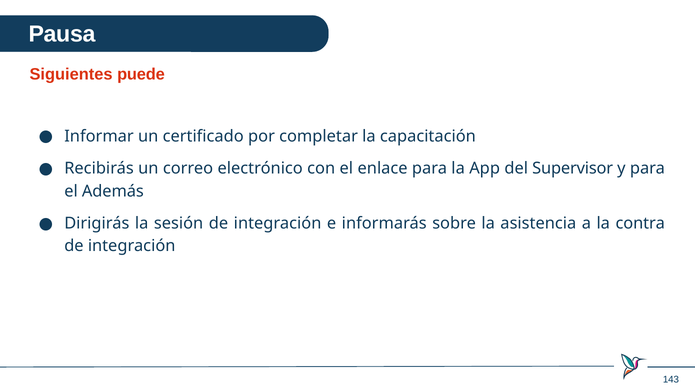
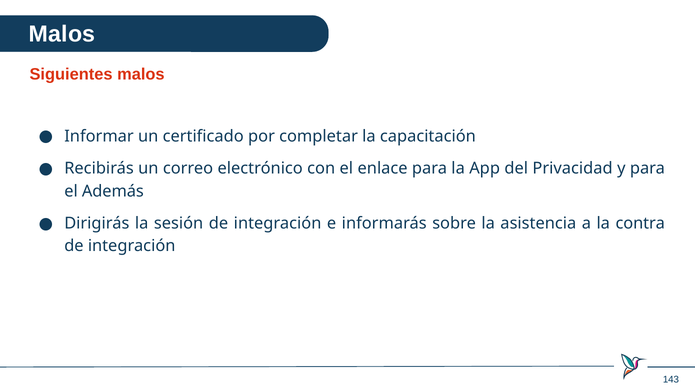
Pausa: Pausa -> Malos (62, 34)
Siguientes puede: puede -> malos (141, 75)
Supervisor: Supervisor -> Privacidad (573, 168)
